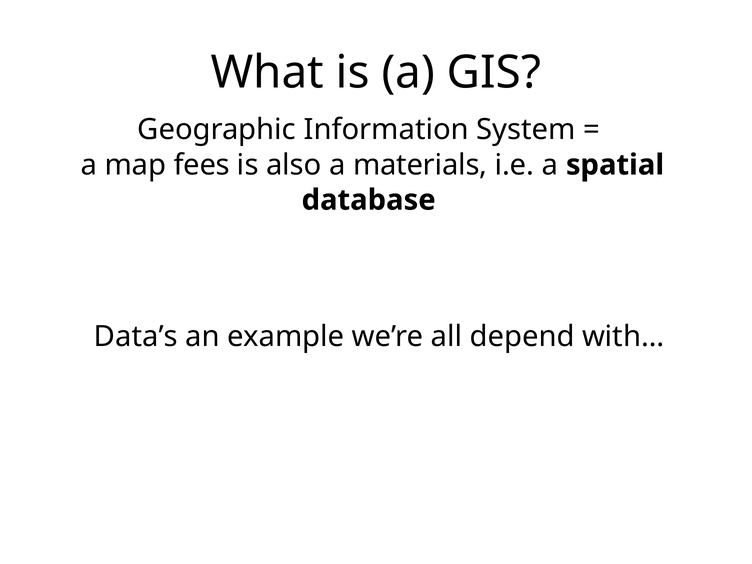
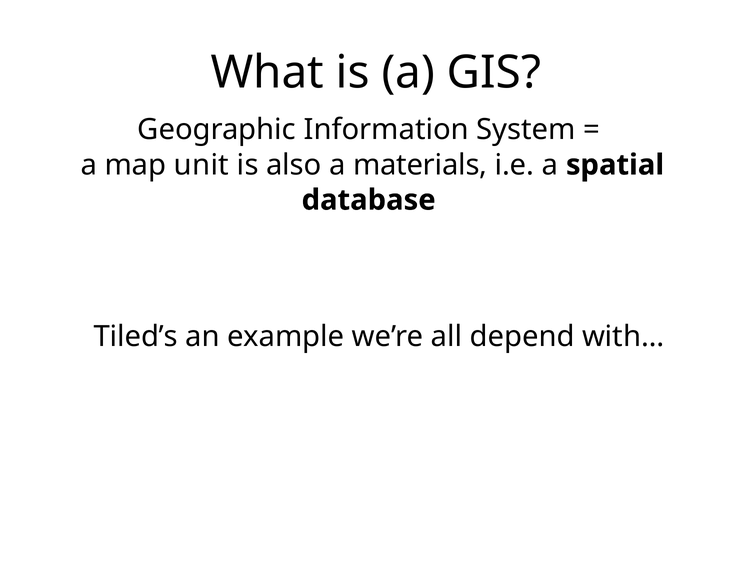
fees: fees -> unit (201, 165)
Data’s: Data’s -> Tiled’s (136, 337)
